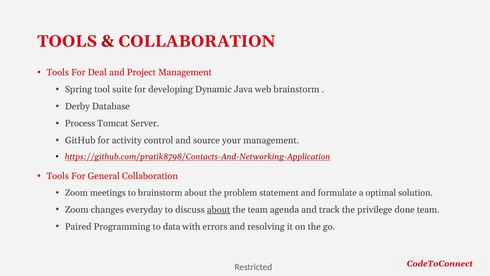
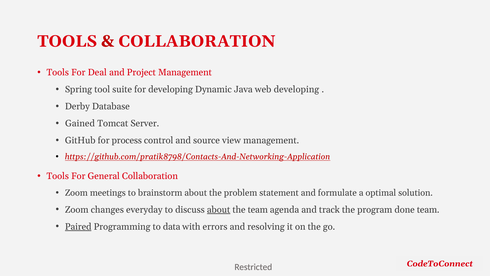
web brainstorm: brainstorm -> developing (296, 89)
Process: Process -> Gained (80, 123)
activity: activity -> process (127, 140)
your: your -> view (231, 140)
privilege: privilege -> program (375, 209)
Paired underline: none -> present (78, 226)
